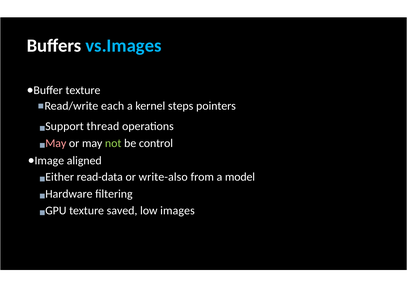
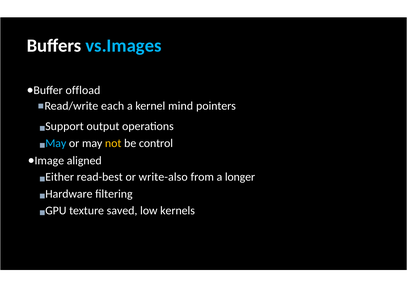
Buffer texture: texture -> offload (83, 91)
steps: steps -> mind (181, 106)
thread: thread -> output (103, 127)
May colour: pink -> light blue (56, 144)
not colour: light green -> yellow (113, 144)
read-data: read-data -> read-best (100, 177)
model: model -> longer (240, 177)
images: images -> kernels (178, 211)
